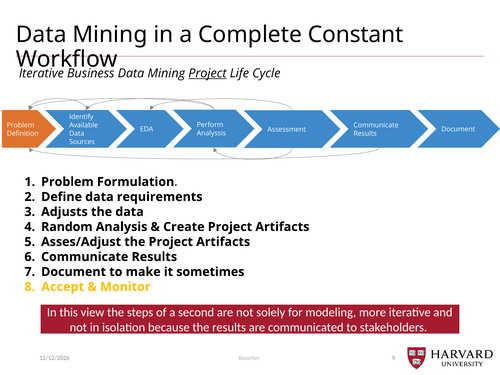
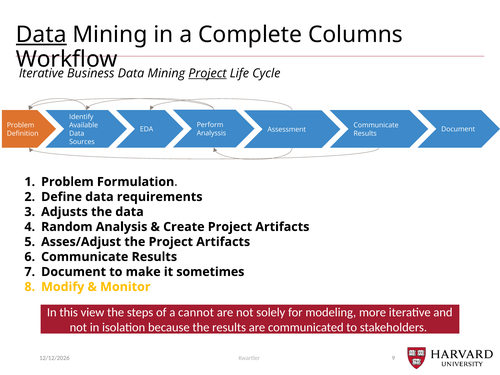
Data underline: none -> present (41, 35)
Constant: Constant -> Columns (355, 35)
Accept: Accept -> Modify (63, 287)
second: second -> cannot (196, 312)
